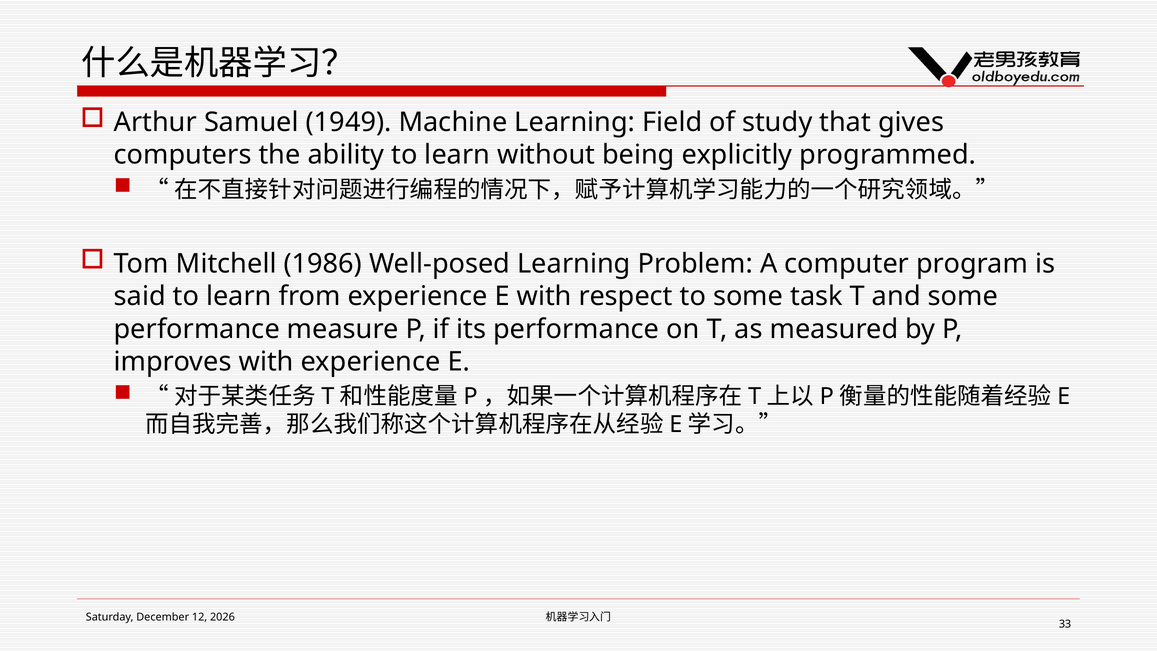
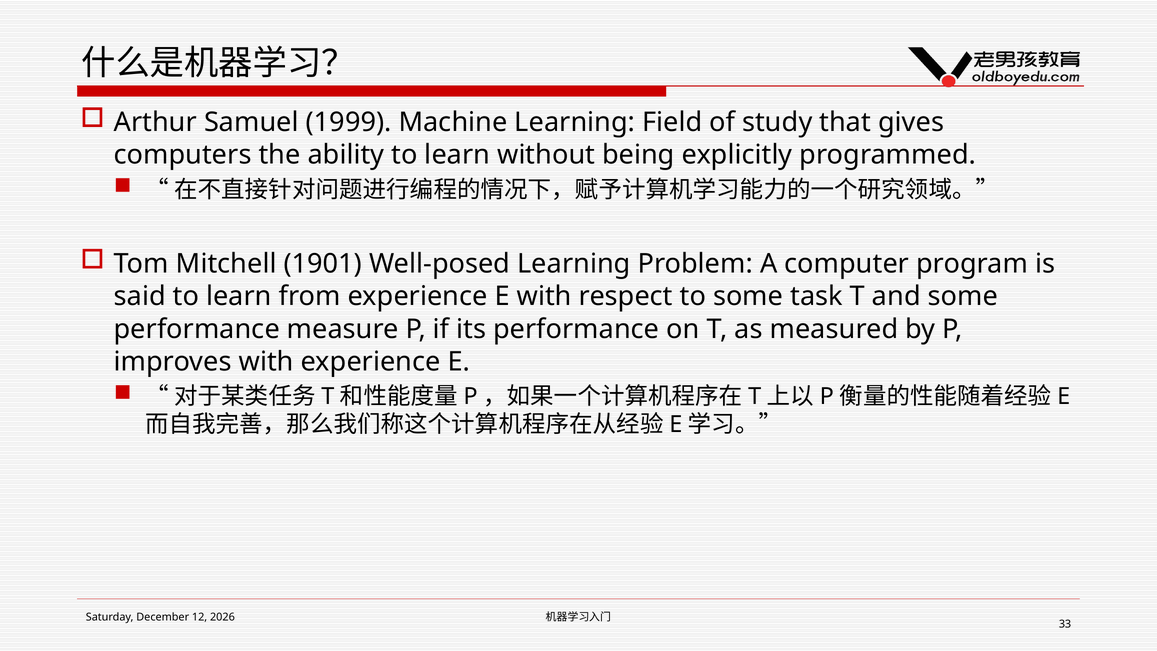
1949: 1949 -> 1999 (349, 122)
1986: 1986 -> 1901 (323, 264)
